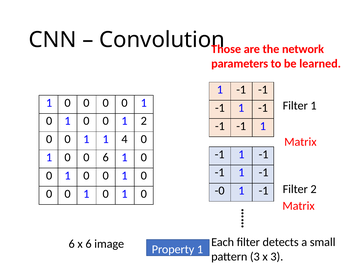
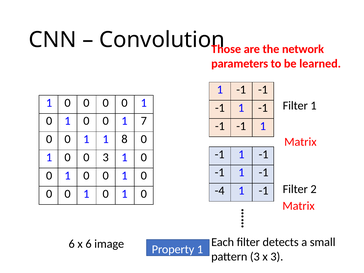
1 2: 2 -> 7 (144, 121)
4: 4 -> 8 (124, 139)
0 6: 6 -> 3 (106, 157)
-0: -0 -> -4 (220, 191)
